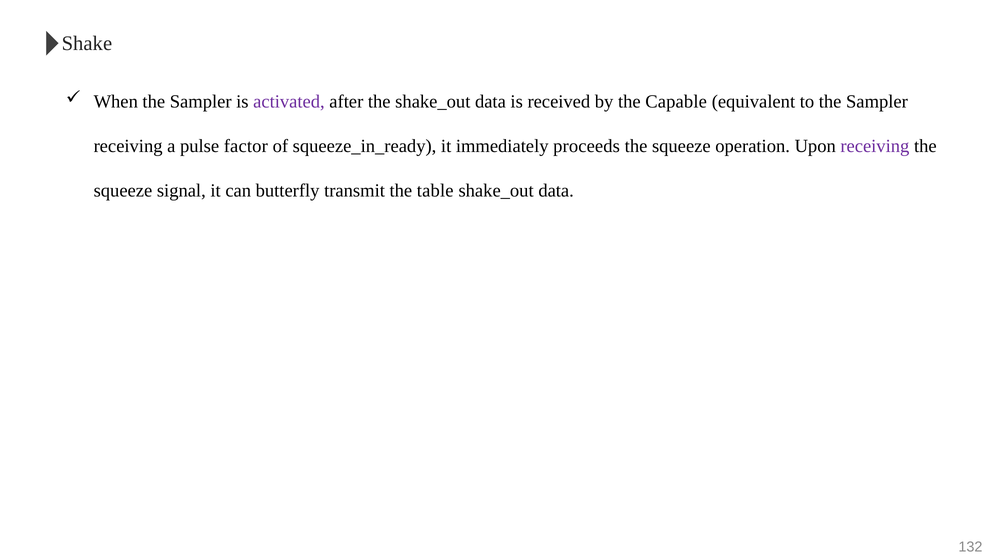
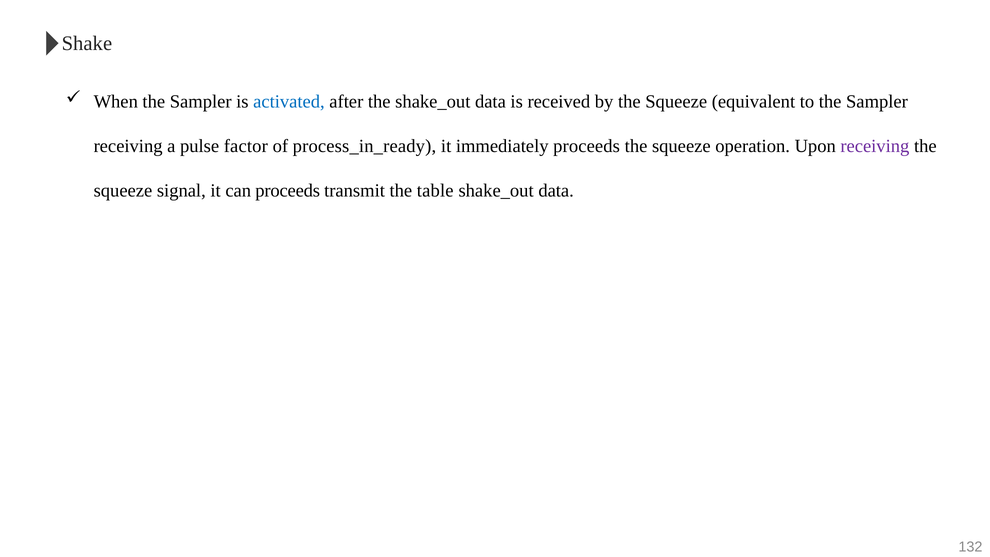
activated colour: purple -> blue (289, 102)
by the Capable: Capable -> Squeeze (676, 102)
squeeze_in_ready: squeeze_in_ready -> process_in_ready (364, 146)
can butterfly: butterfly -> proceeds (288, 191)
